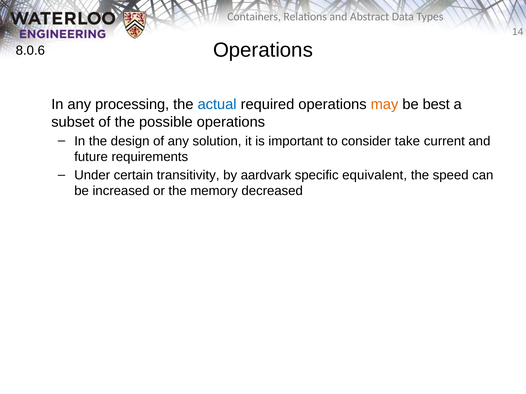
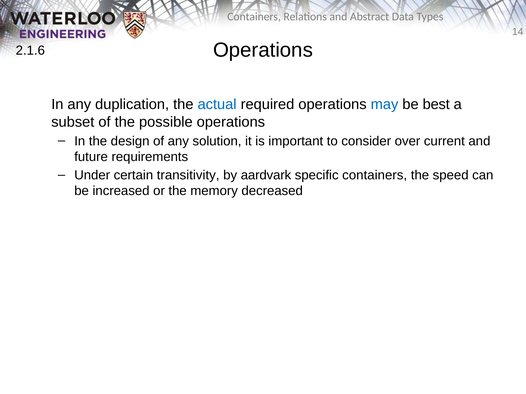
8.0.6: 8.0.6 -> 2.1.6 (30, 51)
processing: processing -> duplication (132, 104)
may colour: orange -> blue (384, 104)
take: take -> over (408, 141)
specific equivalent: equivalent -> containers (375, 175)
